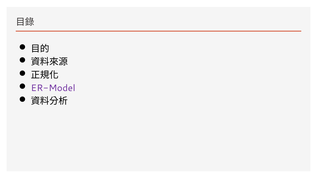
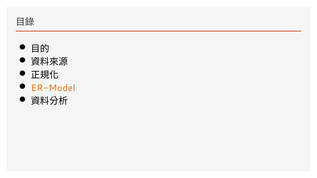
ER-Model colour: purple -> orange (53, 88)
